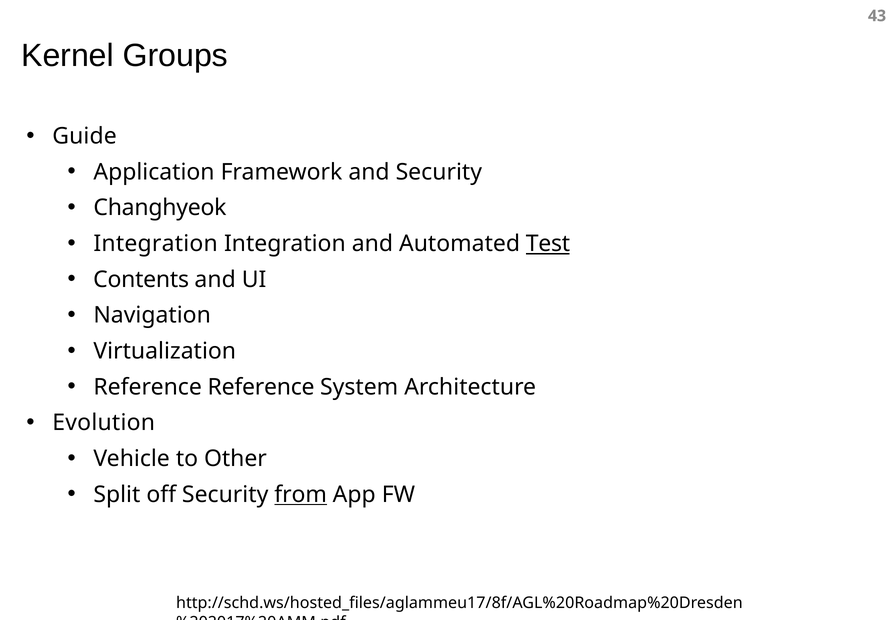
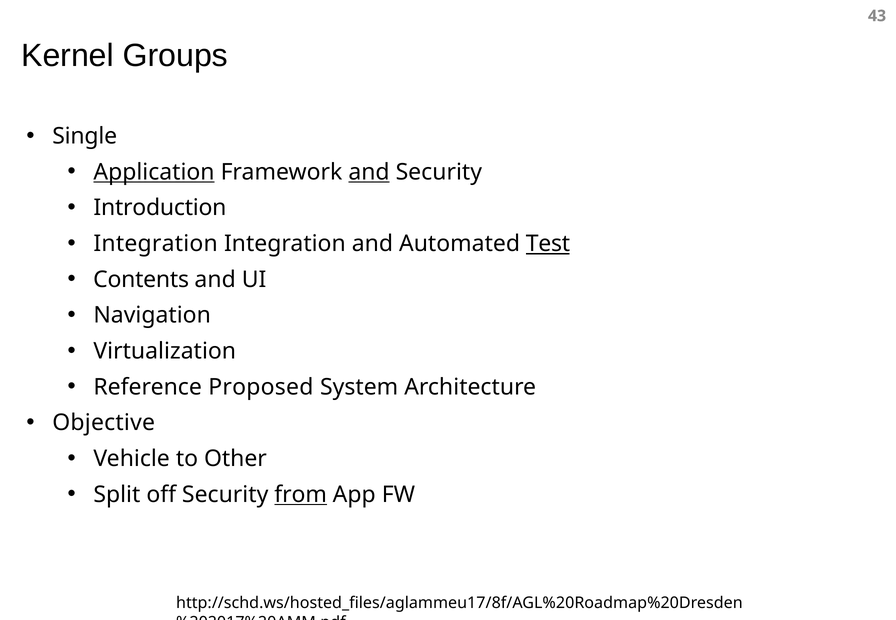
Guide: Guide -> Single (85, 136)
Application underline: none -> present (154, 172)
and underline: none -> present (369, 172)
Changhyeok: Changhyeok -> Introduction (160, 208)
Reference Reference: Reference -> Proposed (261, 387)
Evolution: Evolution -> Objective (104, 423)
